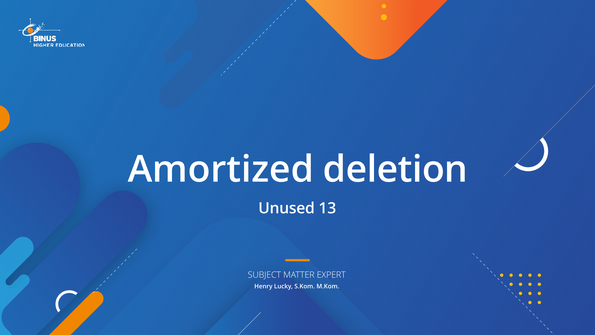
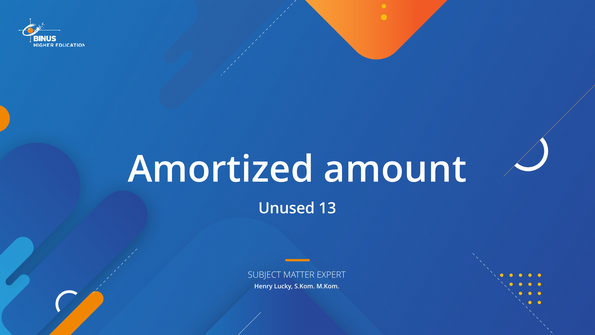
deletion: deletion -> amount (395, 169)
